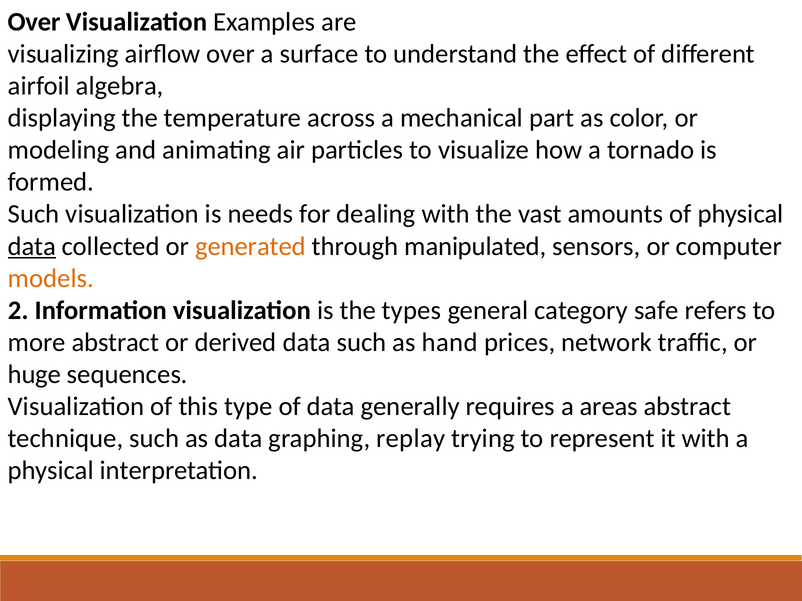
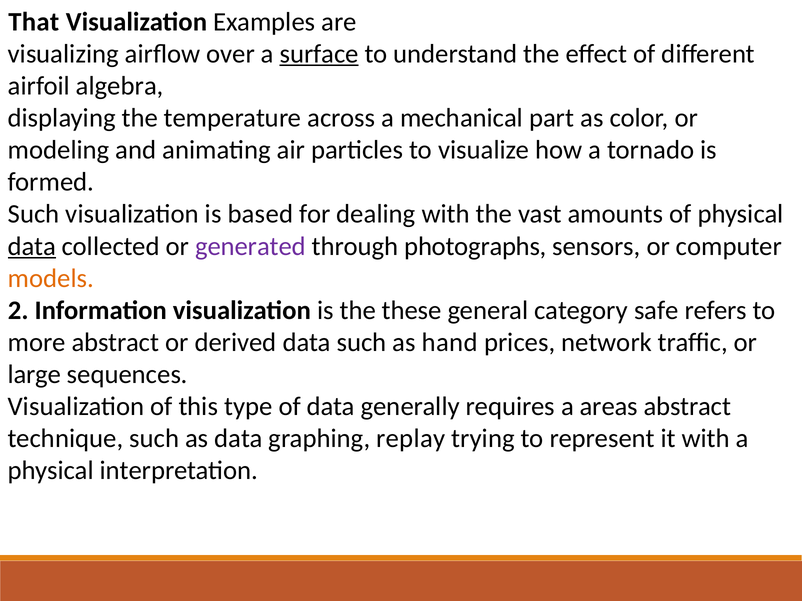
Over: Over -> That (34, 22)
surface underline: none -> present (319, 54)
needs: needs -> based (260, 214)
generated colour: orange -> purple (251, 246)
manipulated: manipulated -> photographs (475, 246)
types: types -> these (412, 311)
huge: huge -> large (34, 375)
